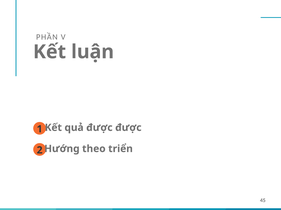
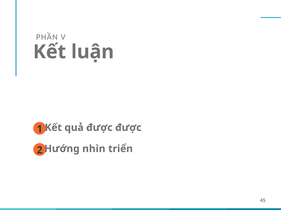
theo: theo -> nhìn (94, 149)
